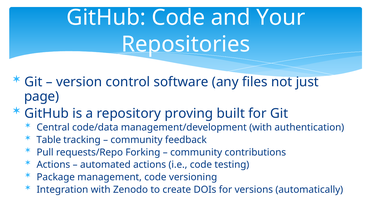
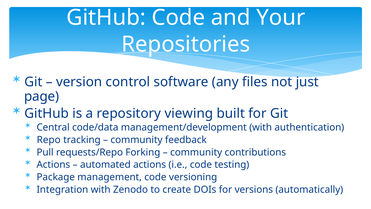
proving: proving -> viewing (189, 113)
Table: Table -> Repo (49, 140)
